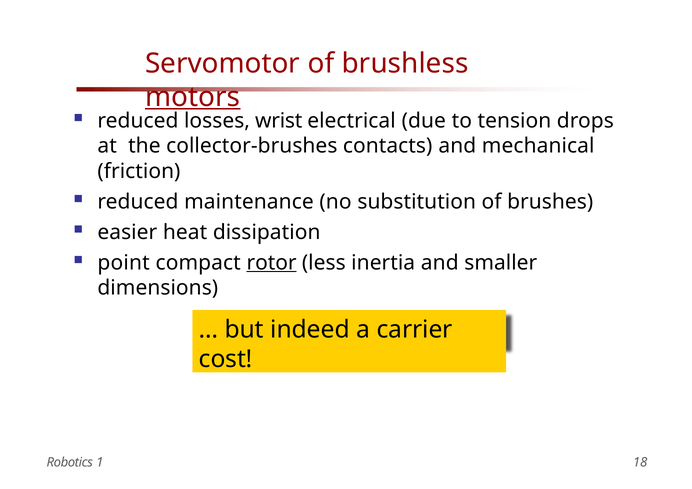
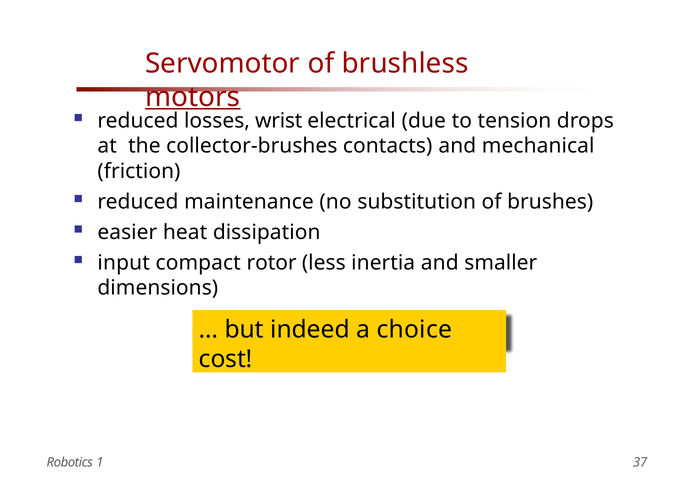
point: point -> input (124, 263)
rotor underline: present -> none (272, 263)
carrier: carrier -> choice (414, 330)
18: 18 -> 37 (640, 463)
